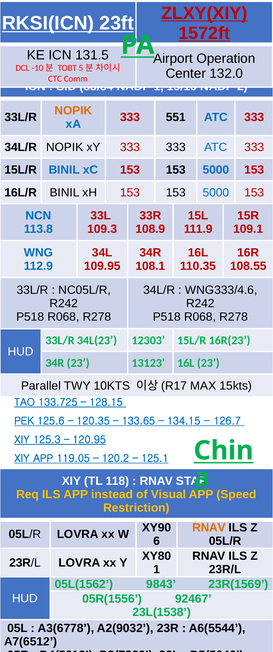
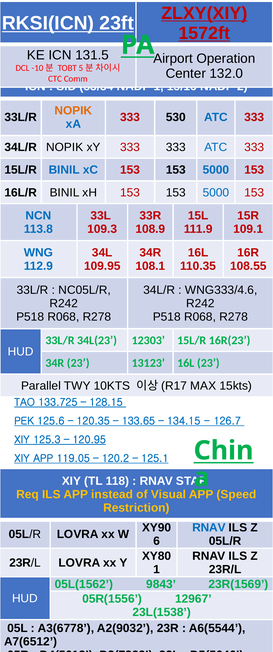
551: 551 -> 530 (176, 117)
RNAV colour: orange -> blue (209, 528)
92467: 92467 -> 12967 (193, 600)
